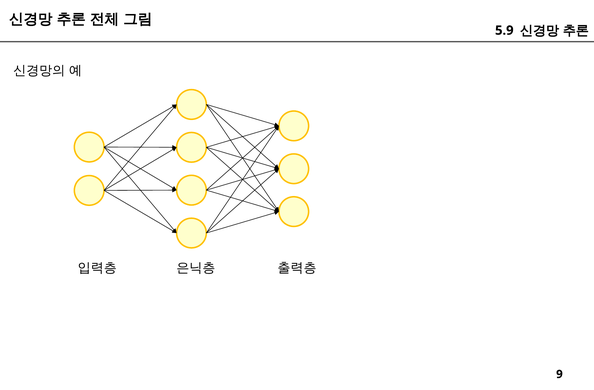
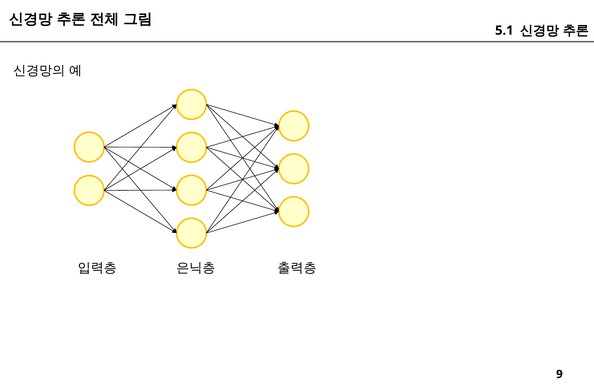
5.9: 5.9 -> 5.1 (504, 30)
